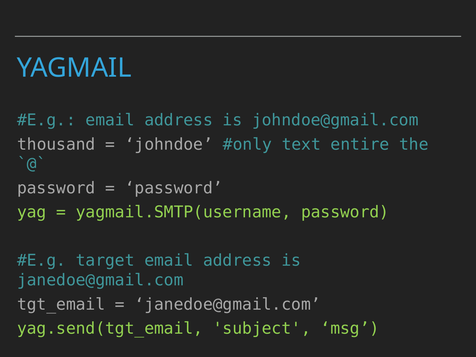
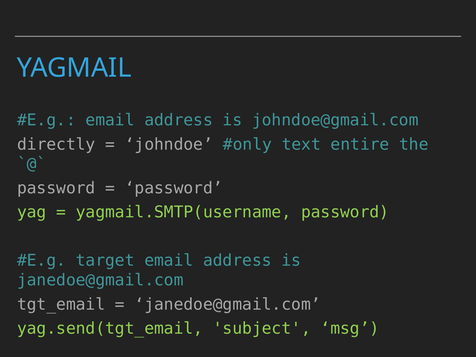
thousand: thousand -> directly (56, 144)
